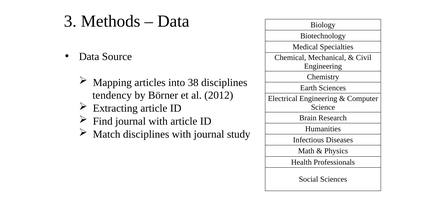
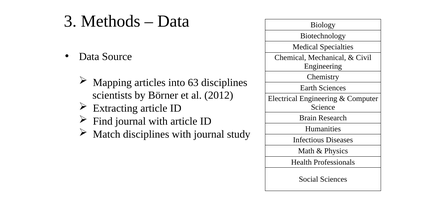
38: 38 -> 63 (193, 83)
tendency: tendency -> scientists (112, 96)
